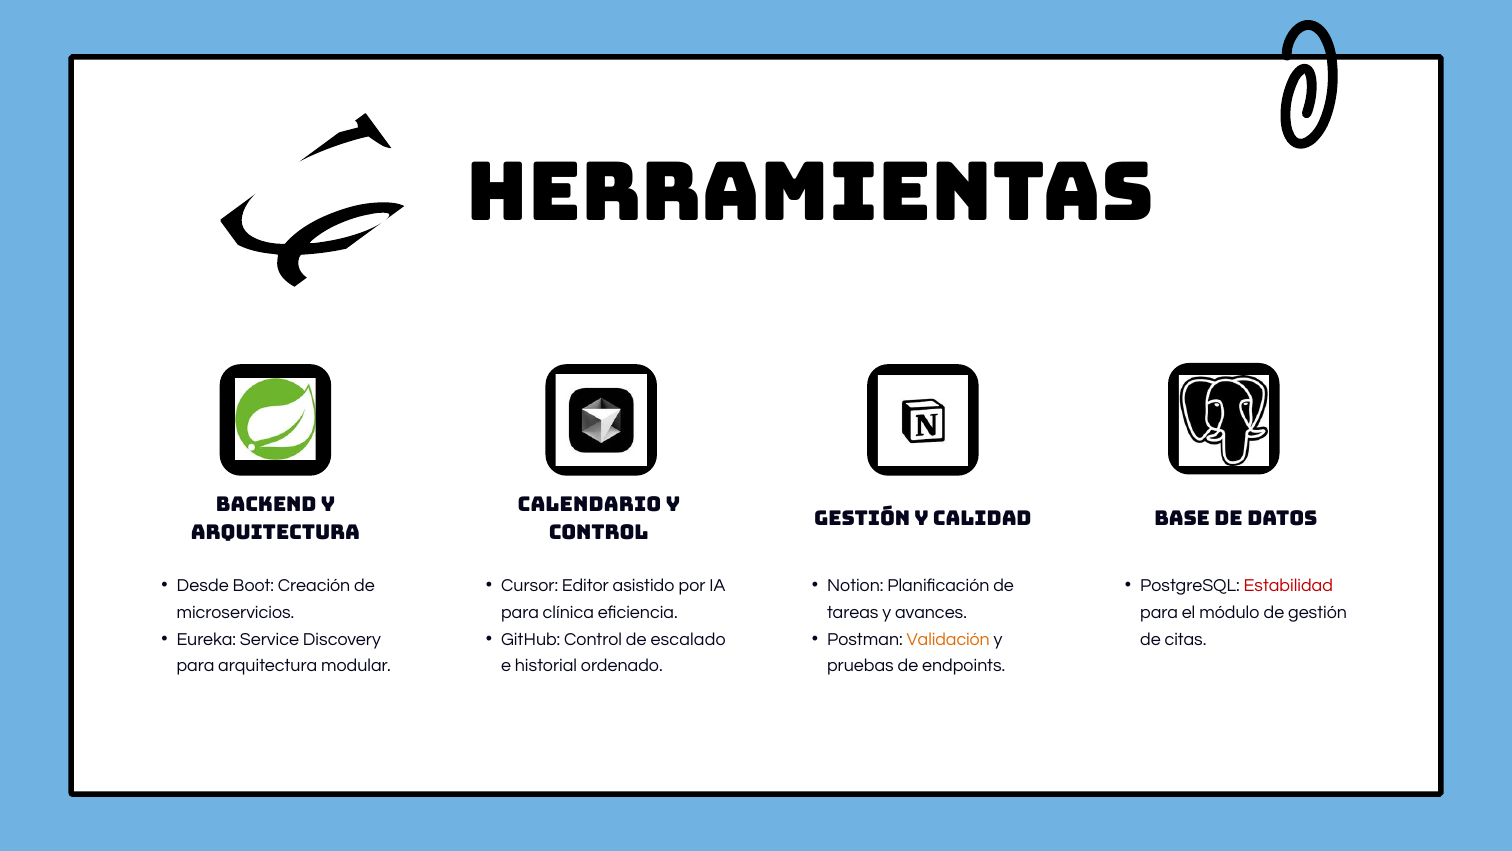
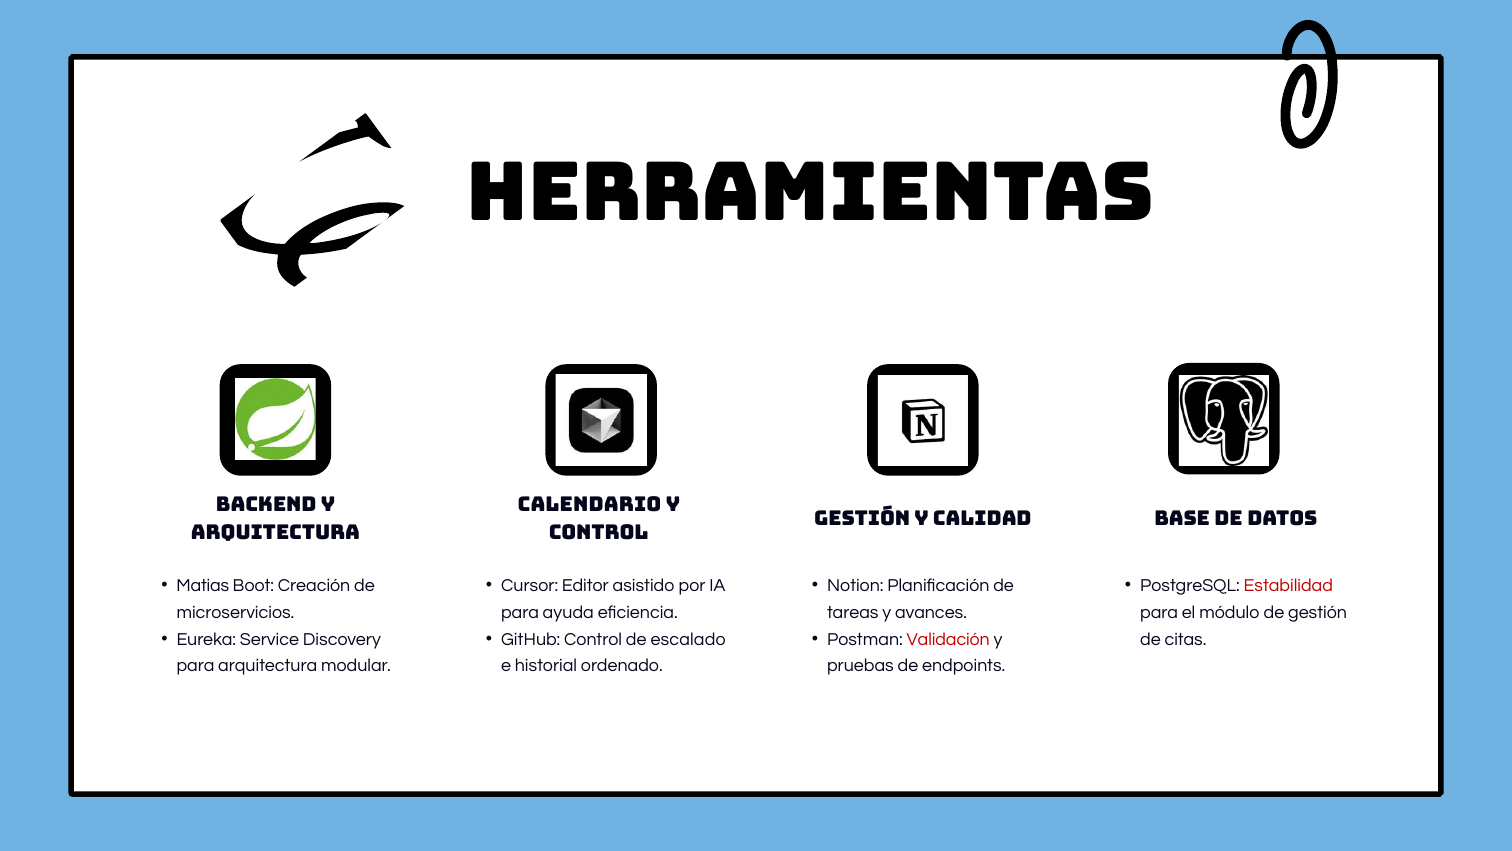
Desde: Desde -> Matias (203, 585)
clínica: clínica -> ayuda (568, 612)
Validación colour: orange -> red (948, 639)
